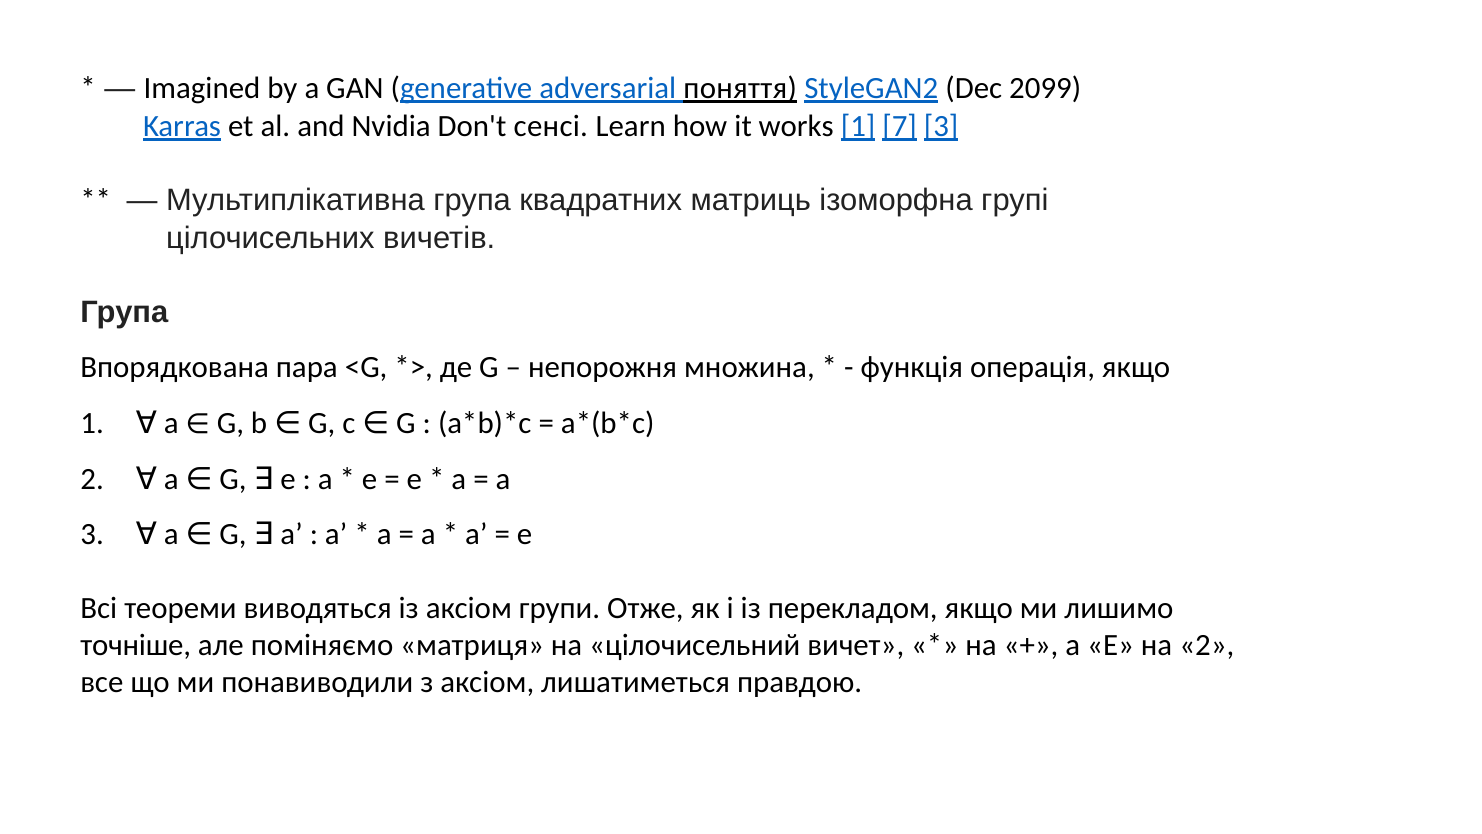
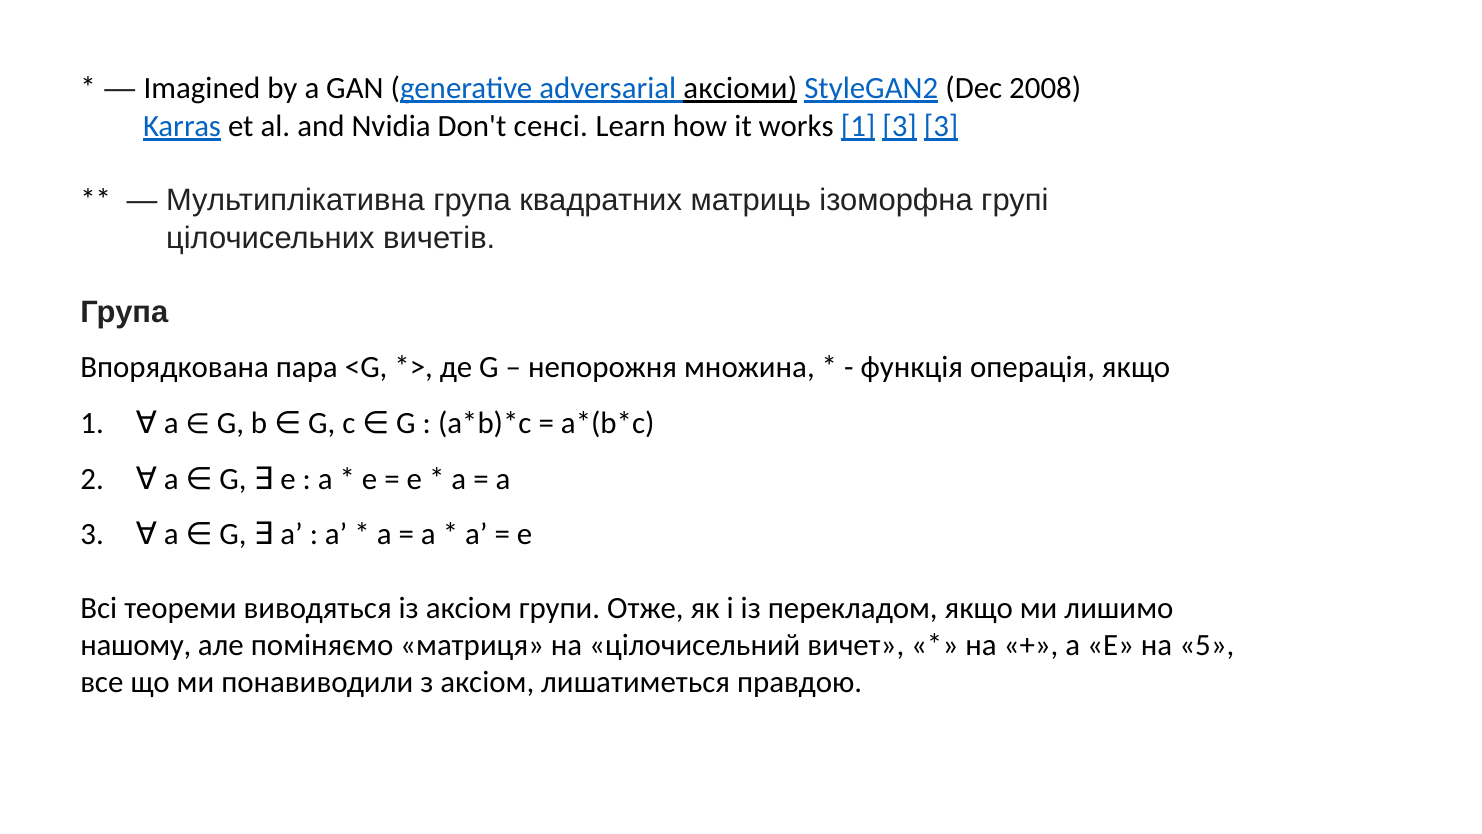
поняття: поняття -> аксіоми (740, 88)
2099: 2099 -> 2008 (1045, 88)
1 7: 7 -> 3 (900, 126)
точніше: точніше -> нашому (136, 645)
на 2: 2 -> 5 (1207, 645)
